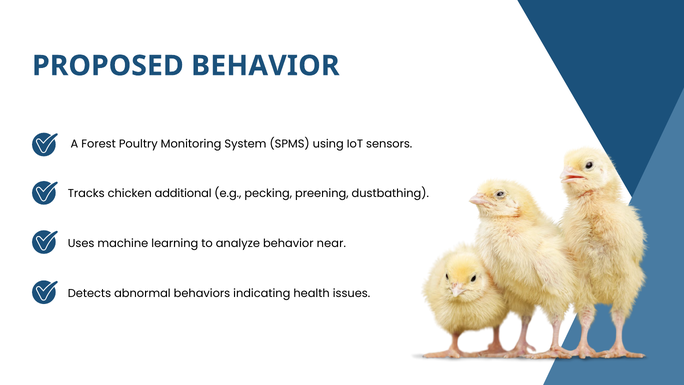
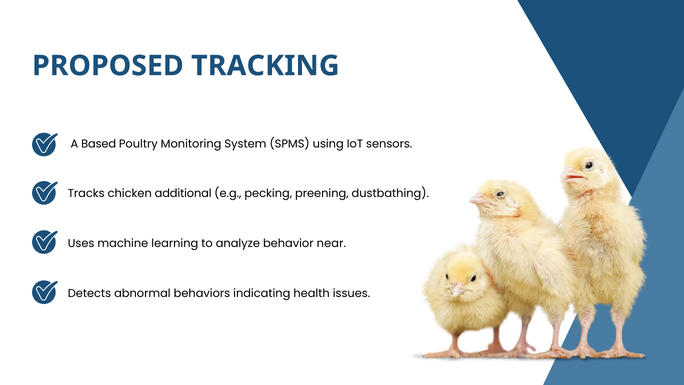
PROPOSED BEHAVIOR: BEHAVIOR -> TRACKING (265, 66)
Forest: Forest -> Based (99, 144)
